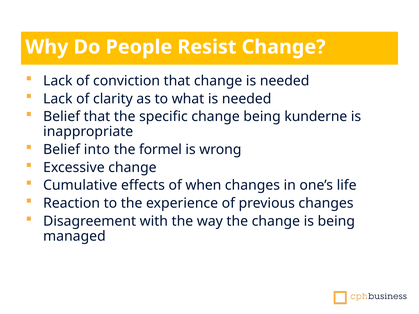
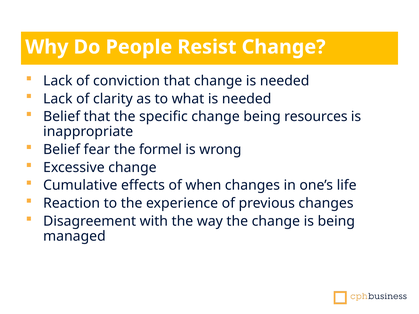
kunderne: kunderne -> resources (316, 117)
into: into -> fear (97, 150)
